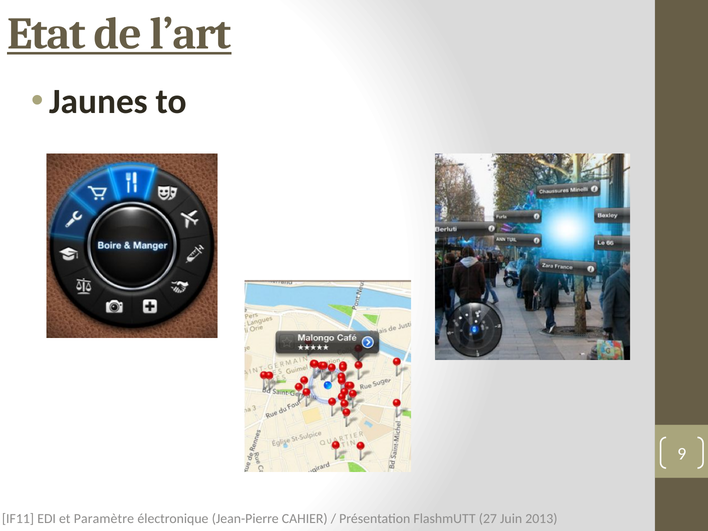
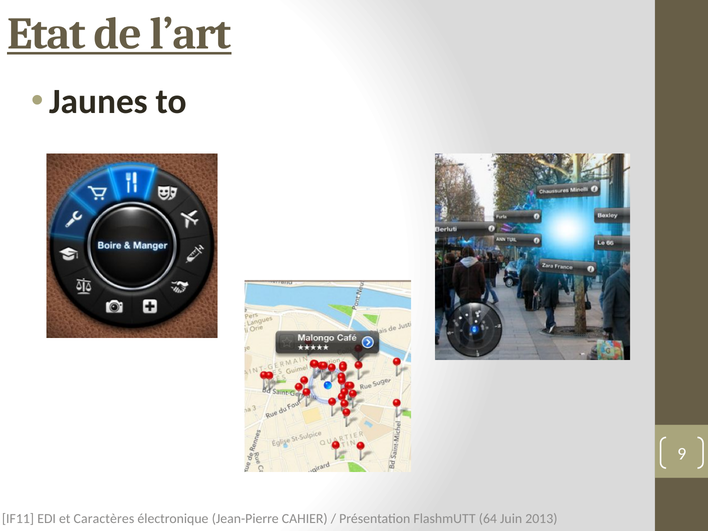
Paramètre: Paramètre -> Caractères (104, 519)
27: 27 -> 64 (488, 519)
